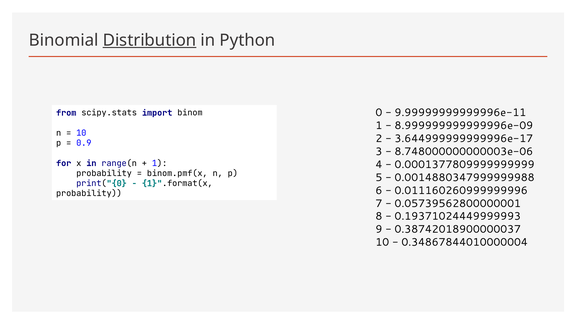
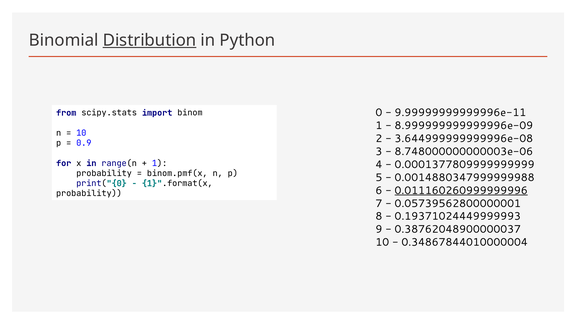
3.644999999999996e-17: 3.644999999999996e-17 -> 3.644999999999996e-08 (464, 139)
0.011160260999999996 underline: none -> present (461, 190)
0.38742018900000037: 0.38742018900000037 -> 0.38762048900000037 (458, 229)
